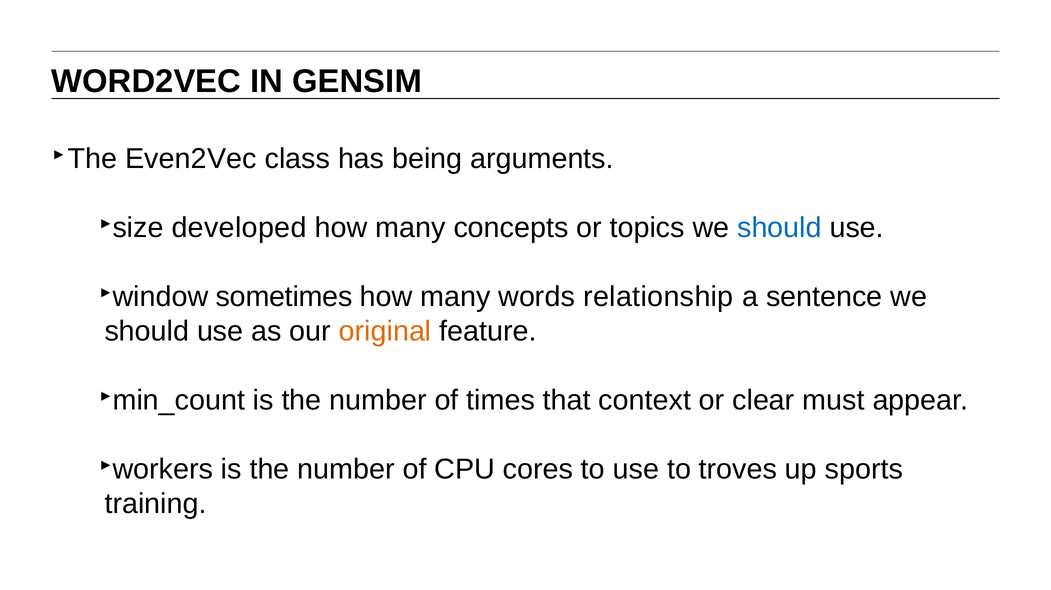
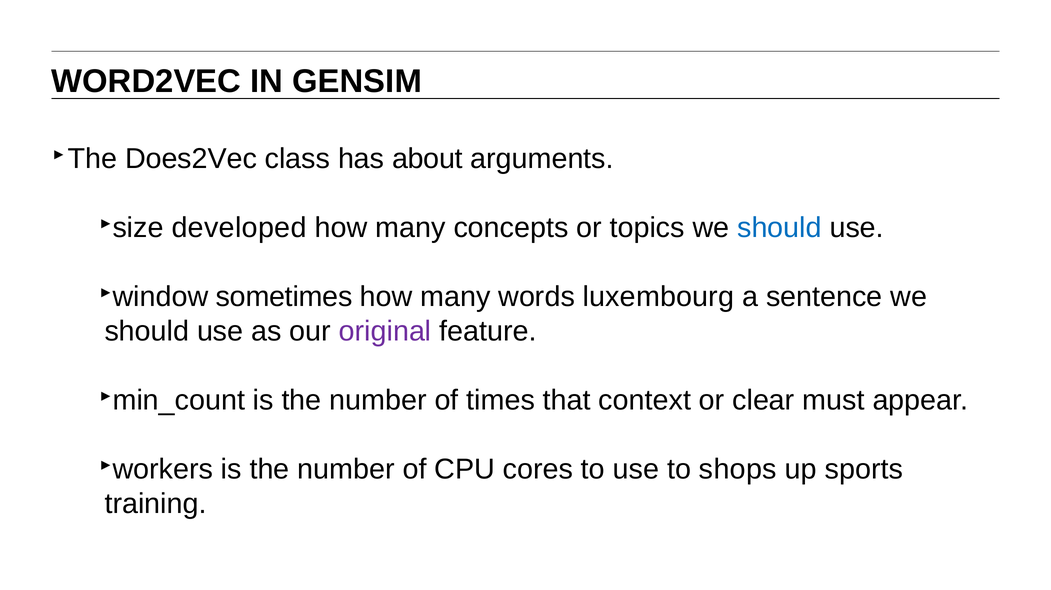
Even2Vec: Even2Vec -> Does2Vec (191, 159)
being: being -> about (427, 159)
relationship: relationship -> luxembourg (658, 297)
original colour: orange -> purple (385, 331)
troves: troves -> shops (738, 469)
